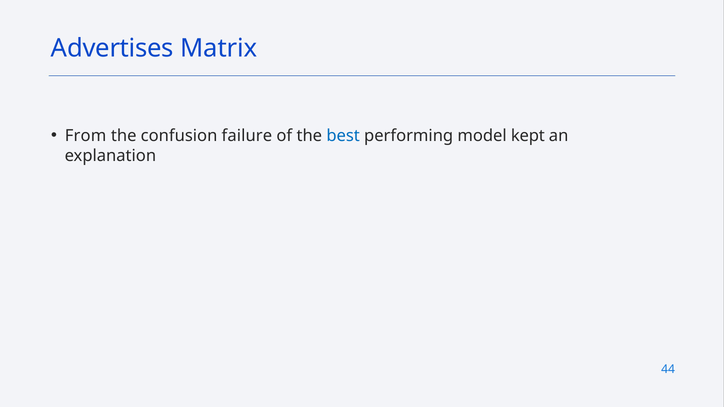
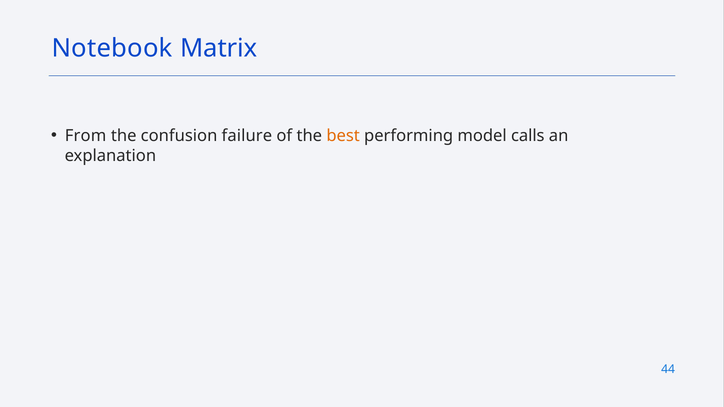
Advertises: Advertises -> Notebook (112, 48)
best colour: blue -> orange (343, 136)
kept: kept -> calls (528, 136)
